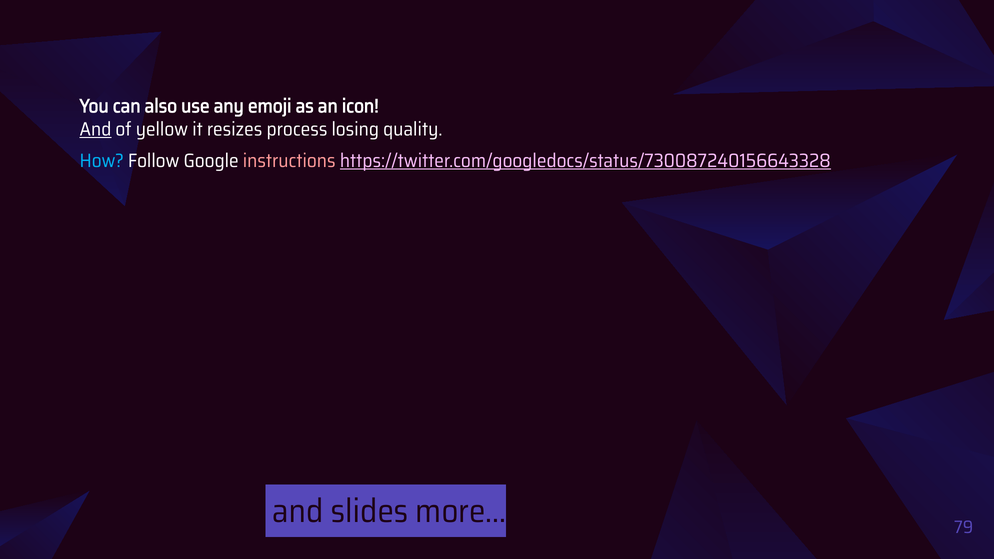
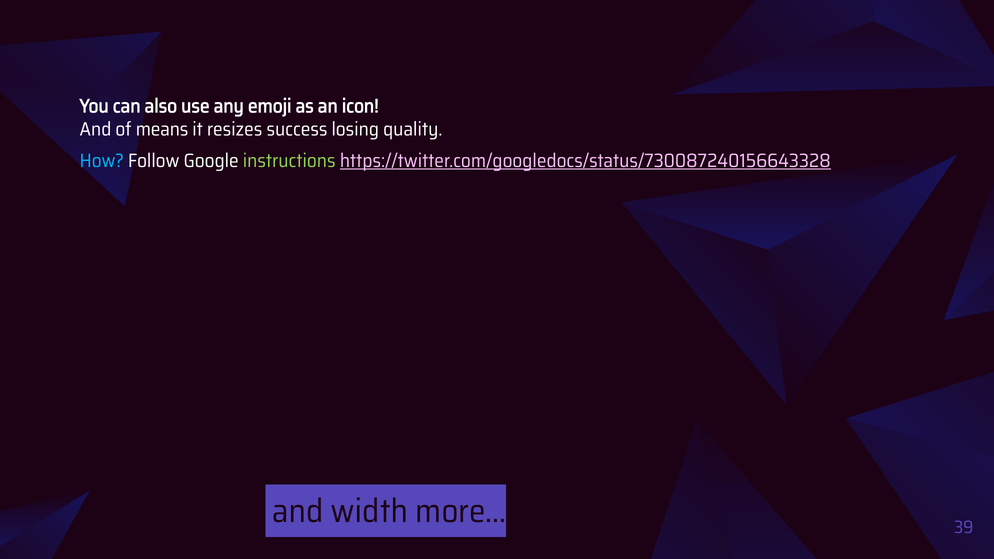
And underline: present -> none (95, 129)
yellow: yellow -> means (162, 129)
process: process -> success (297, 129)
instructions colour: pink -> light green (289, 161)
slides: slides -> width (369, 511)
79: 79 -> 39 (964, 527)
